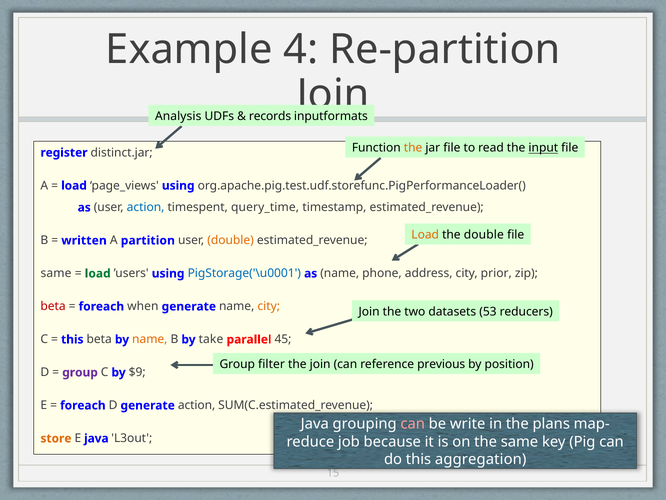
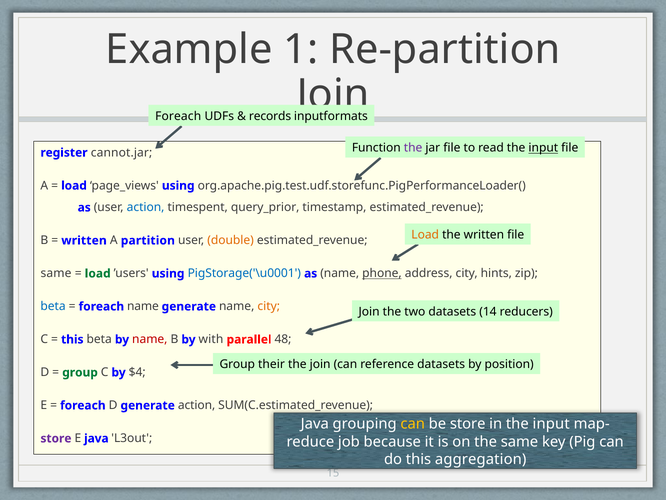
4: 4 -> 1 (301, 49)
Analysis: Analysis -> Foreach (178, 116)
the colour: orange -> purple (413, 148)
distinct.jar: distinct.jar -> cannot.jar (122, 153)
query_time: query_time -> query_prior (265, 207)
the double: double -> written (484, 235)
phone underline: none -> present (382, 273)
prior: prior -> hints (496, 273)
beta colour: red -> blue (53, 306)
foreach when: when -> name (143, 306)
53: 53 -> 14 (488, 311)
name colour: orange -> red (150, 339)
take: take -> with (211, 339)
45: 45 -> 48 (283, 339)
filter: filter -> their (272, 364)
reference previous: previous -> datasets (441, 364)
group colour: purple -> green (80, 372)
$9: $9 -> $4 (137, 372)
can colour: pink -> yellow (413, 423)
be write: write -> store (468, 423)
in the plans: plans -> input (551, 423)
store colour: orange -> purple (56, 438)
